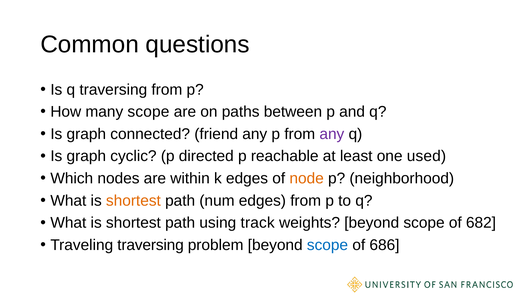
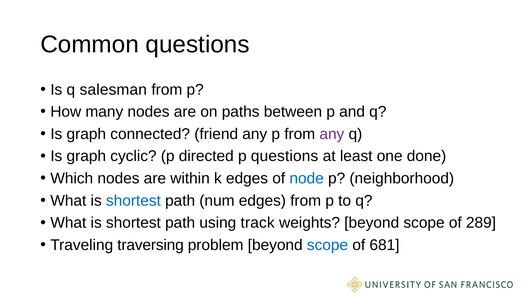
q traversing: traversing -> salesman (113, 90)
many scope: scope -> nodes (149, 112)
p reachable: reachable -> questions (285, 156)
used: used -> done (427, 156)
node colour: orange -> blue (307, 178)
shortest colour: orange -> blue (133, 201)
682: 682 -> 289 (481, 223)
686: 686 -> 681 (384, 245)
